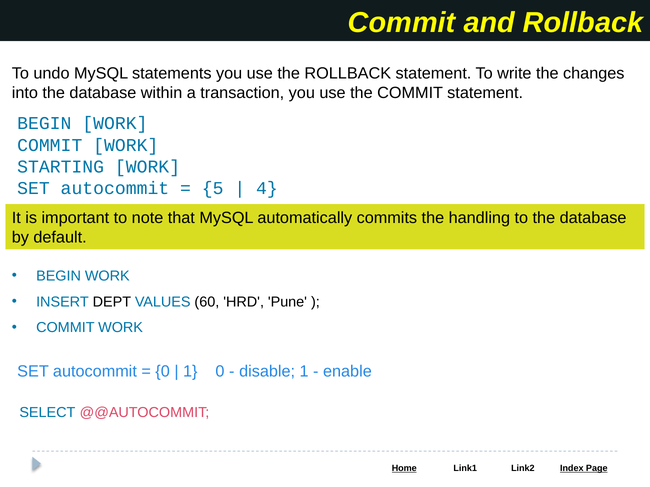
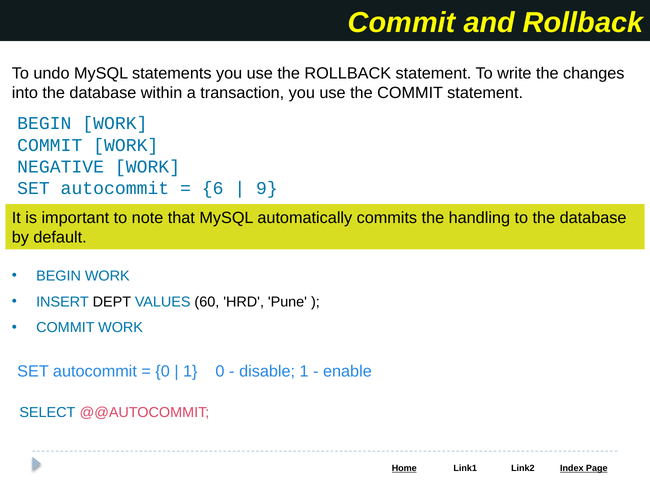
STARTING: STARTING -> NEGATIVE (61, 167)
5: 5 -> 6 (213, 189)
4: 4 -> 9 (267, 189)
